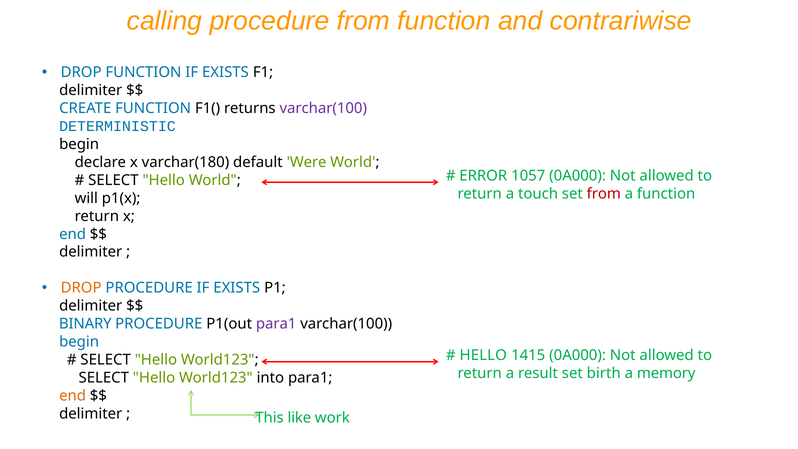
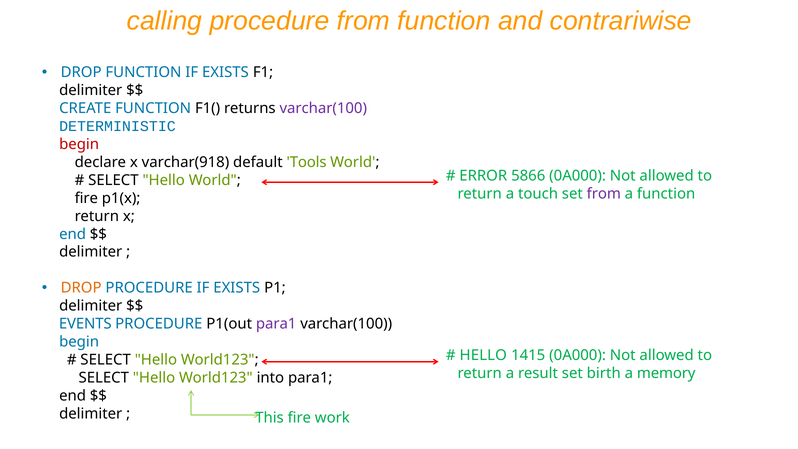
begin colour: black -> red (79, 144)
varchar(180: varchar(180 -> varchar(918 (185, 162)
Were: Were -> Tools (307, 162)
1057: 1057 -> 5866 (528, 176)
from colour: red -> purple (604, 194)
will: will -> fire (86, 198)
BINARY: BINARY -> EVENTS (85, 324)
end colour: orange -> black (73, 396)
This like: like -> fire (299, 418)
